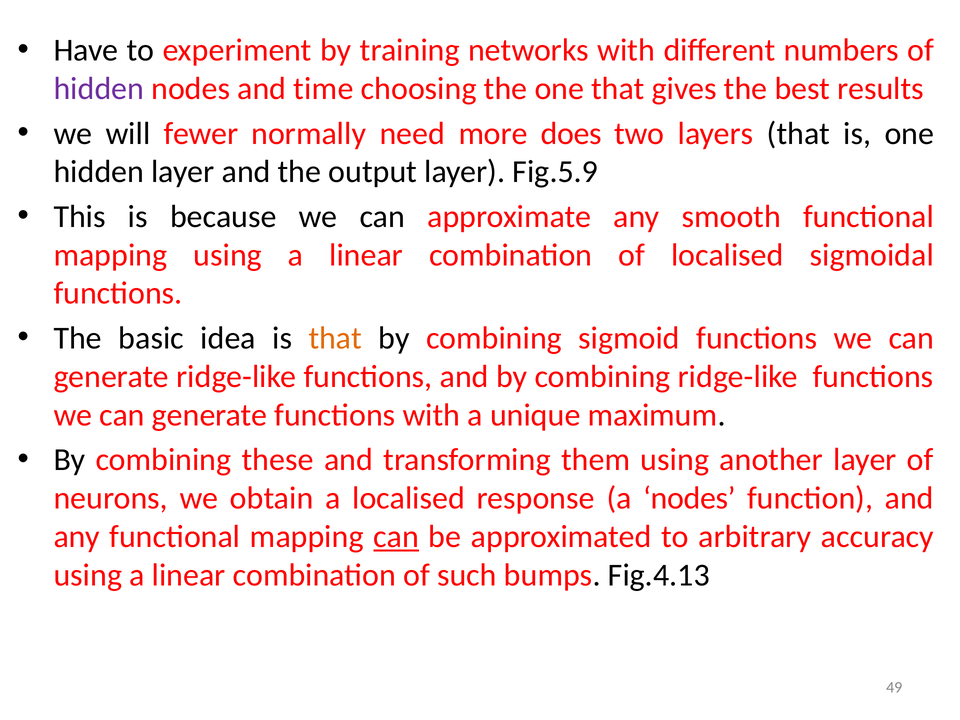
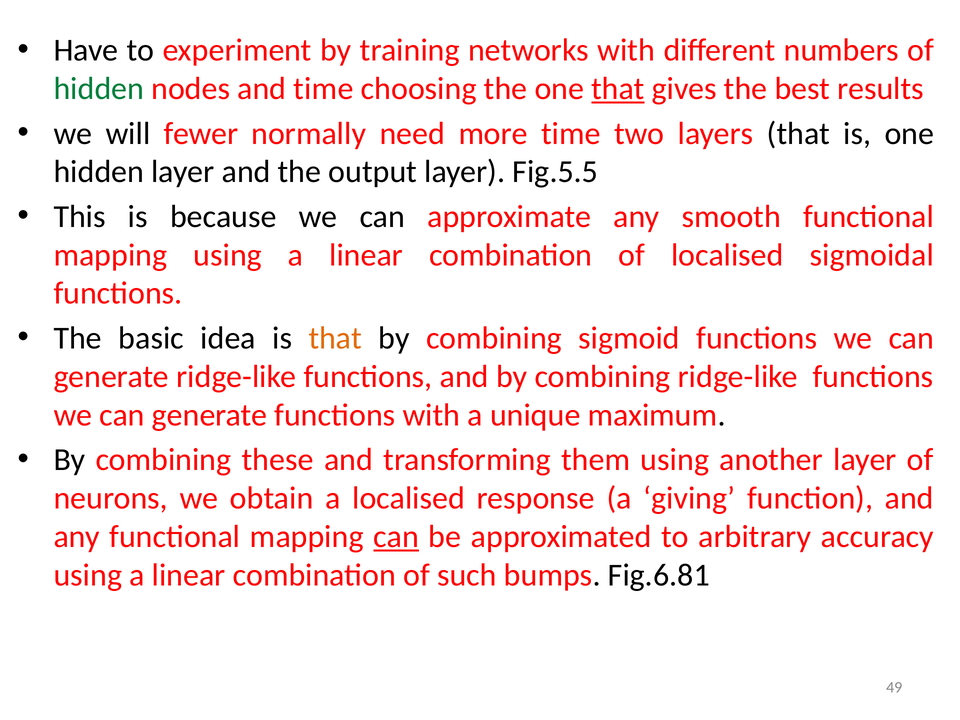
hidden colour: purple -> green (99, 89)
that underline: none -> present (618, 89)
more does: does -> time (571, 133)
Fig.5.9: Fig.5.9 -> Fig.5.5 (555, 172)
a nodes: nodes -> giving (689, 498)
Fig.4.13: Fig.4.13 -> Fig.6.81 (659, 575)
